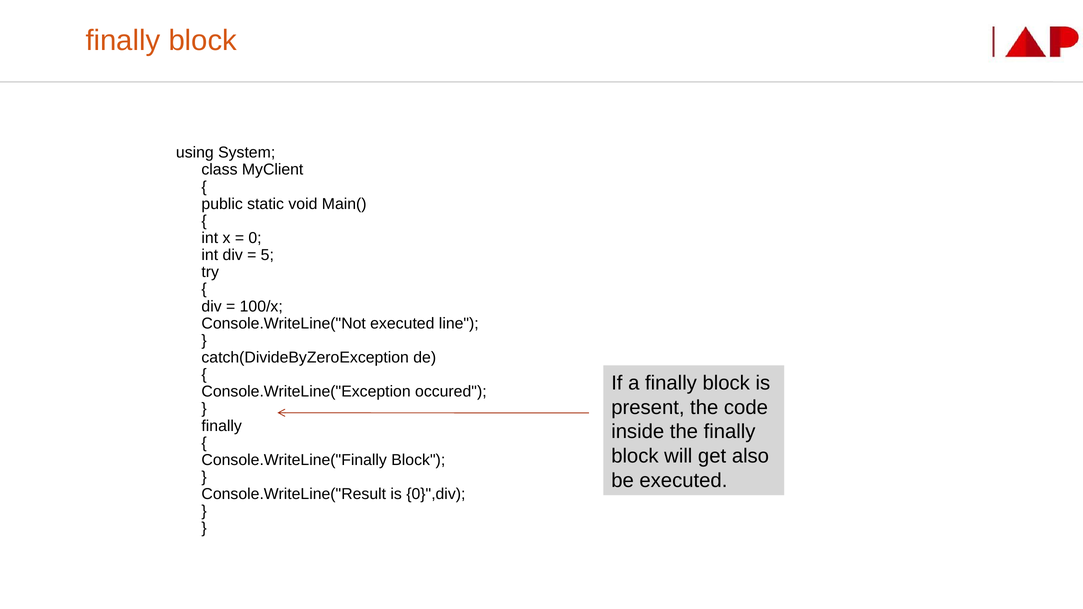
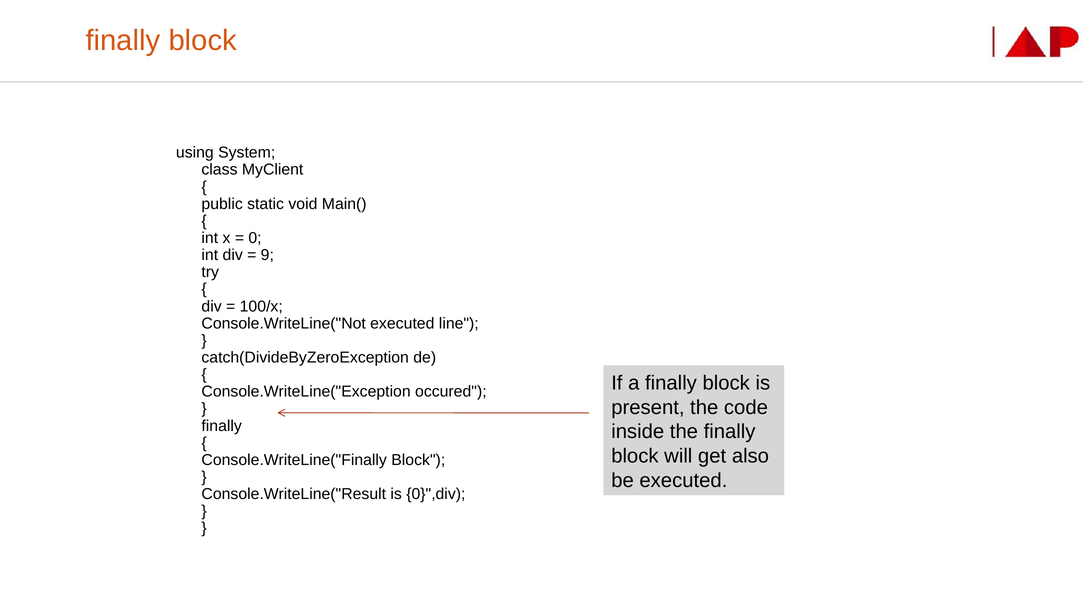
5: 5 -> 9 (267, 255)
